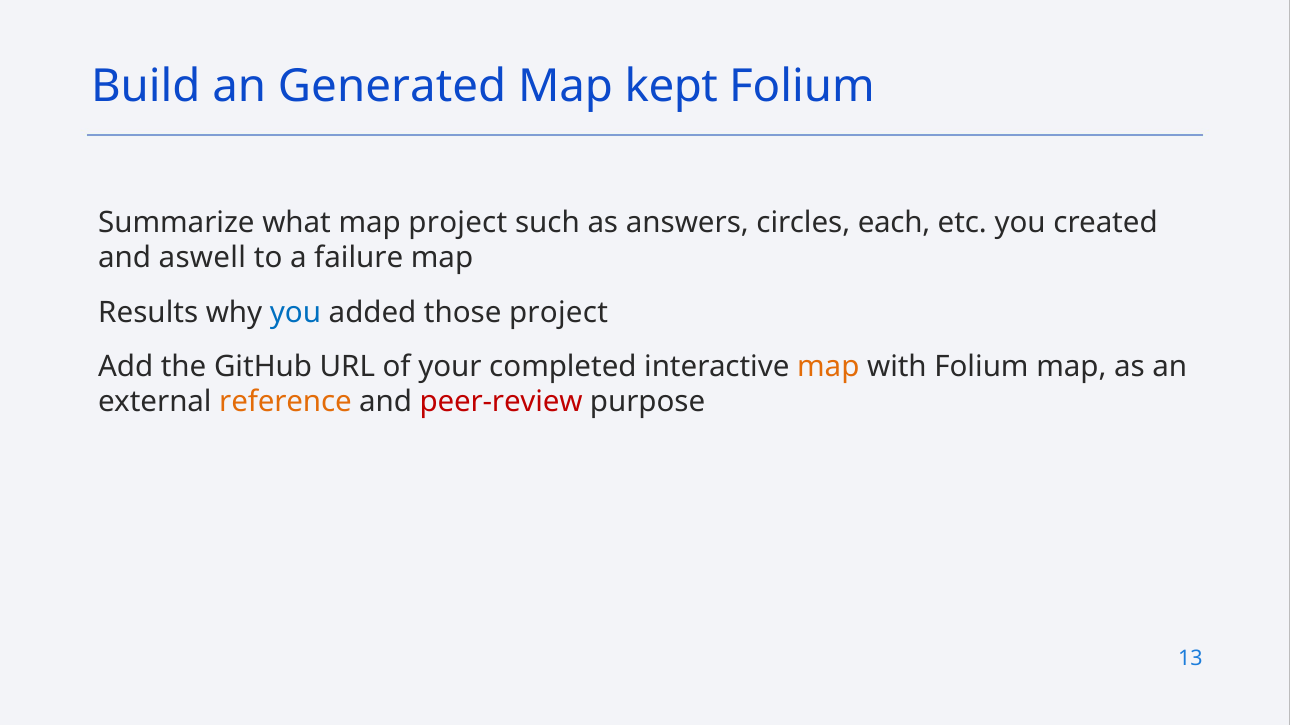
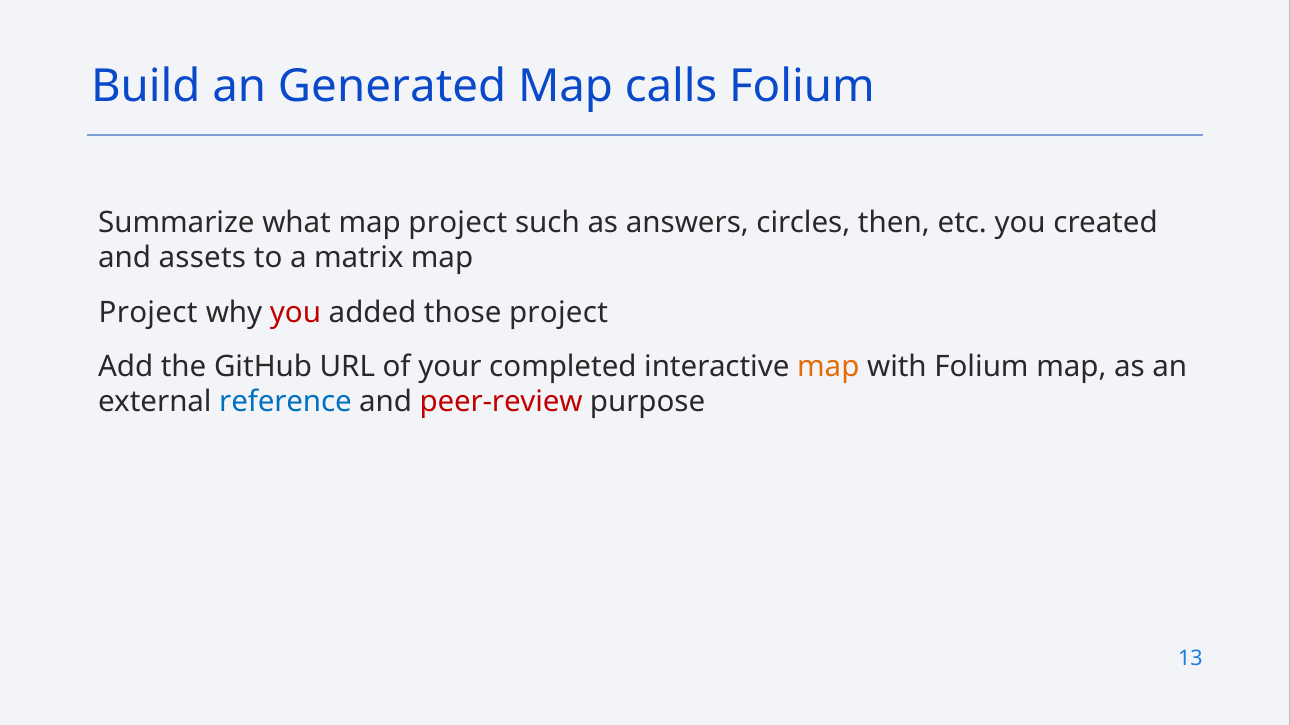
kept: kept -> calls (671, 86)
each: each -> then (894, 223)
aswell: aswell -> assets (202, 258)
failure: failure -> matrix (359, 258)
Results: Results -> Project (148, 313)
you colour: blue -> red (296, 313)
reference colour: orange -> blue (285, 402)
